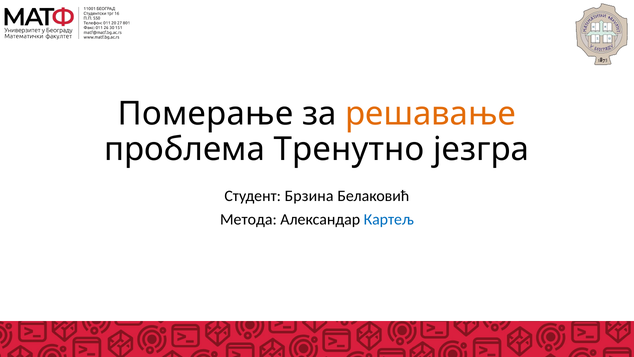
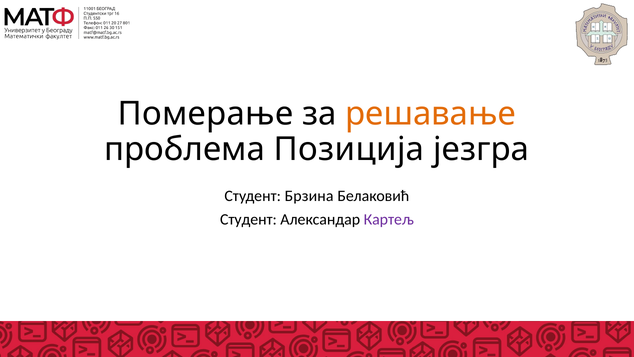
Тренутно: Тренутно -> Позиција (349, 149)
Метода: Метода -> Студент (248, 220)
Картељ colour: blue -> purple (389, 220)
